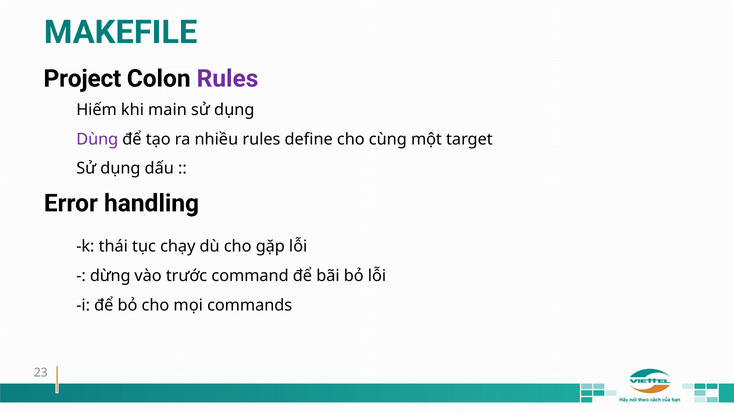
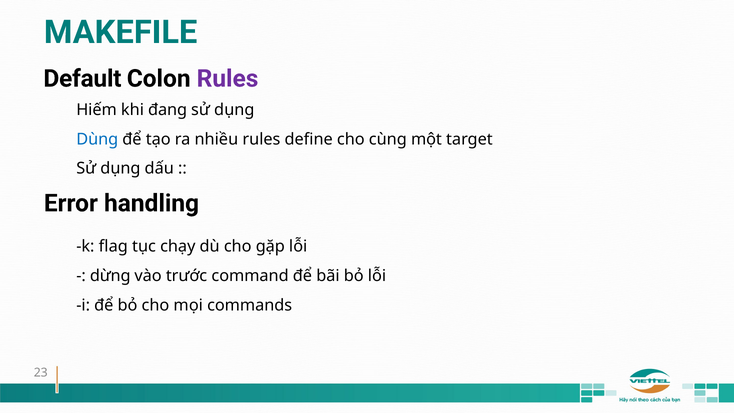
Project: Project -> Default (82, 79)
main: main -> đang (168, 110)
Dùng colour: purple -> blue (97, 139)
thái: thái -> flag (113, 247)
